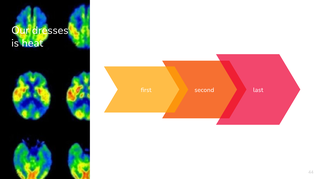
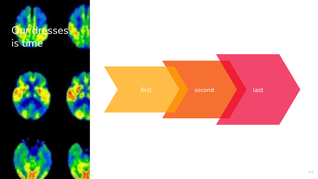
heat: heat -> time (32, 43)
